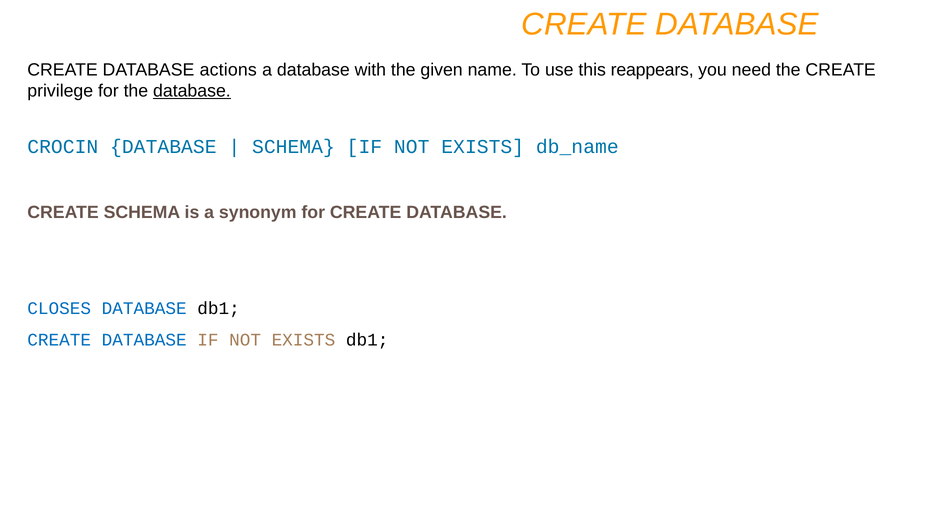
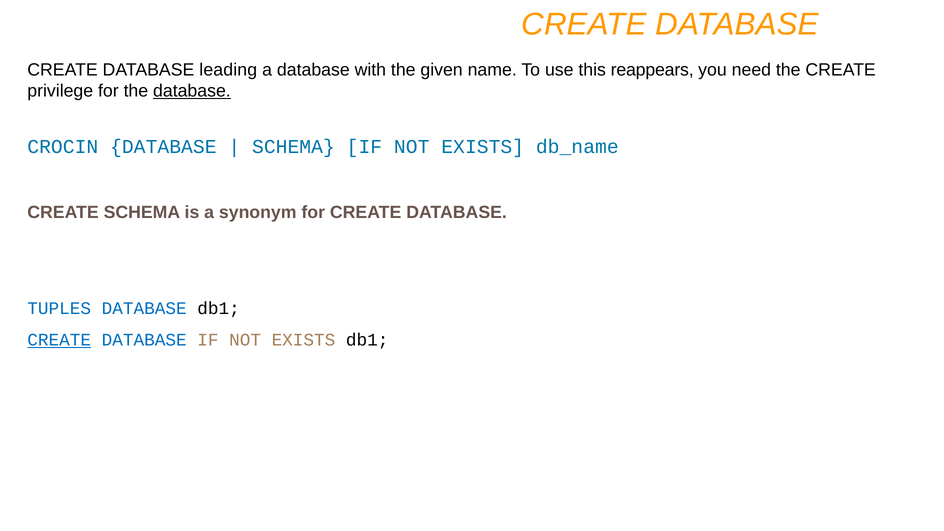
actions: actions -> leading (228, 70)
CLOSES: CLOSES -> TUPLES (59, 308)
CREATE underline: none -> present (59, 340)
